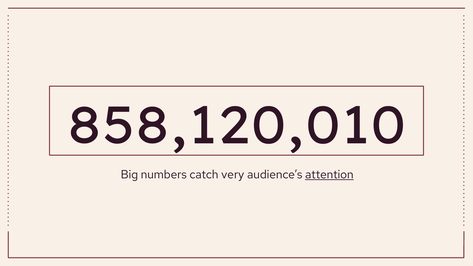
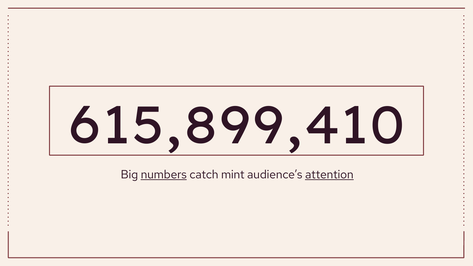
858,120,010: 858,120,010 -> 615,899,410 (236, 126)
numbers underline: none -> present (164, 175)
very: very -> mint (233, 175)
